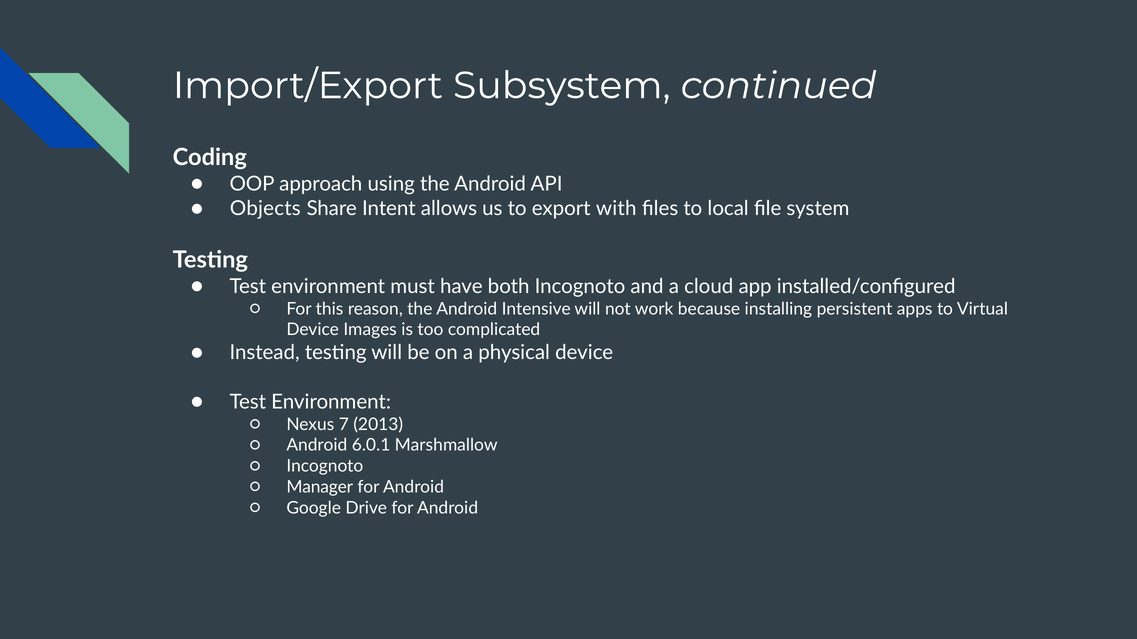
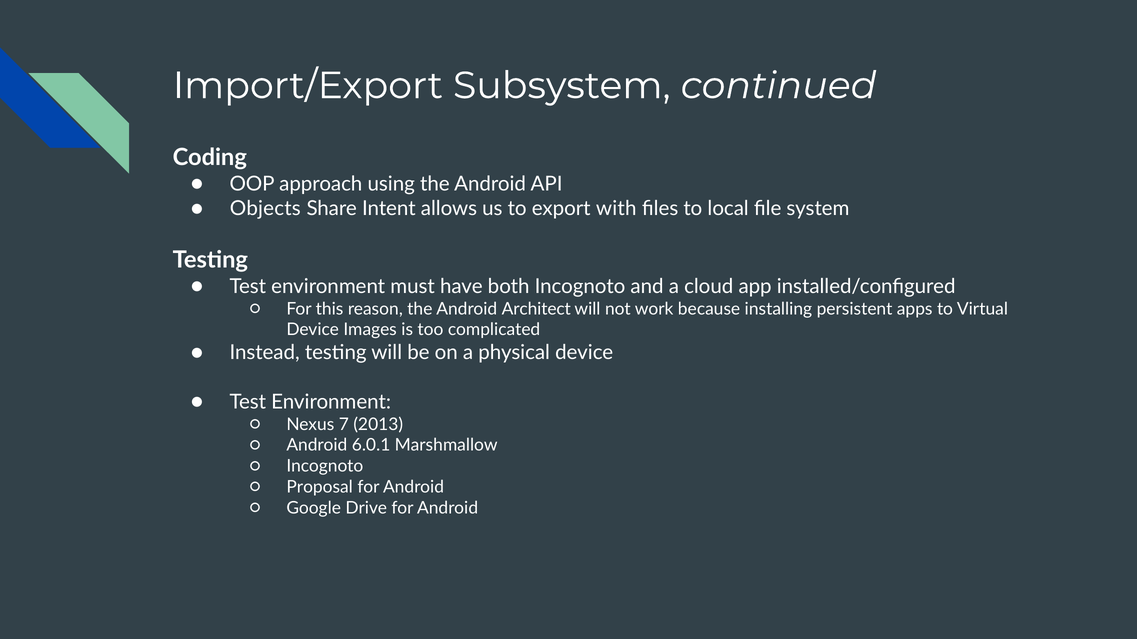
Intensive: Intensive -> Architect (536, 309)
Manager: Manager -> Proposal (320, 487)
